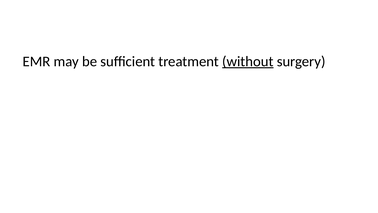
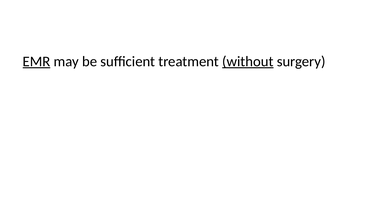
EMR underline: none -> present (37, 61)
